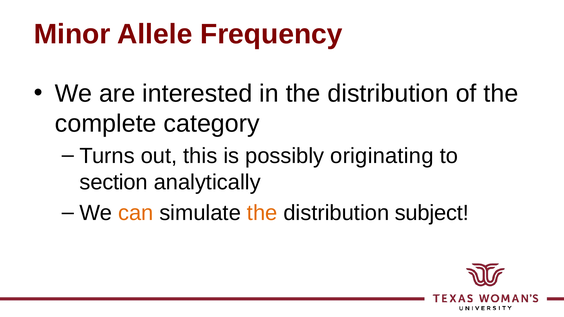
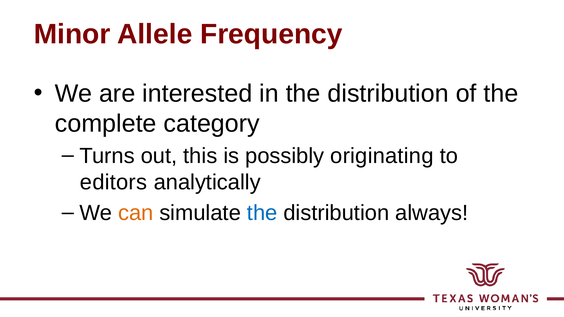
section: section -> editors (114, 182)
the colour: orange -> blue (262, 213)
subject: subject -> always (432, 213)
